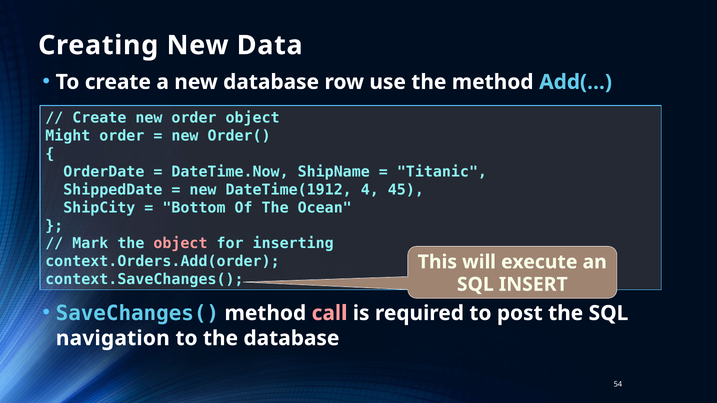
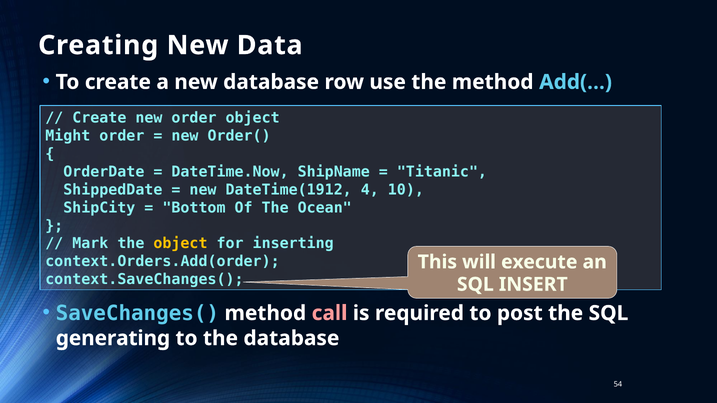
45: 45 -> 10 (406, 190)
object colour: pink -> yellow (180, 244)
navigation: navigation -> generating (113, 339)
